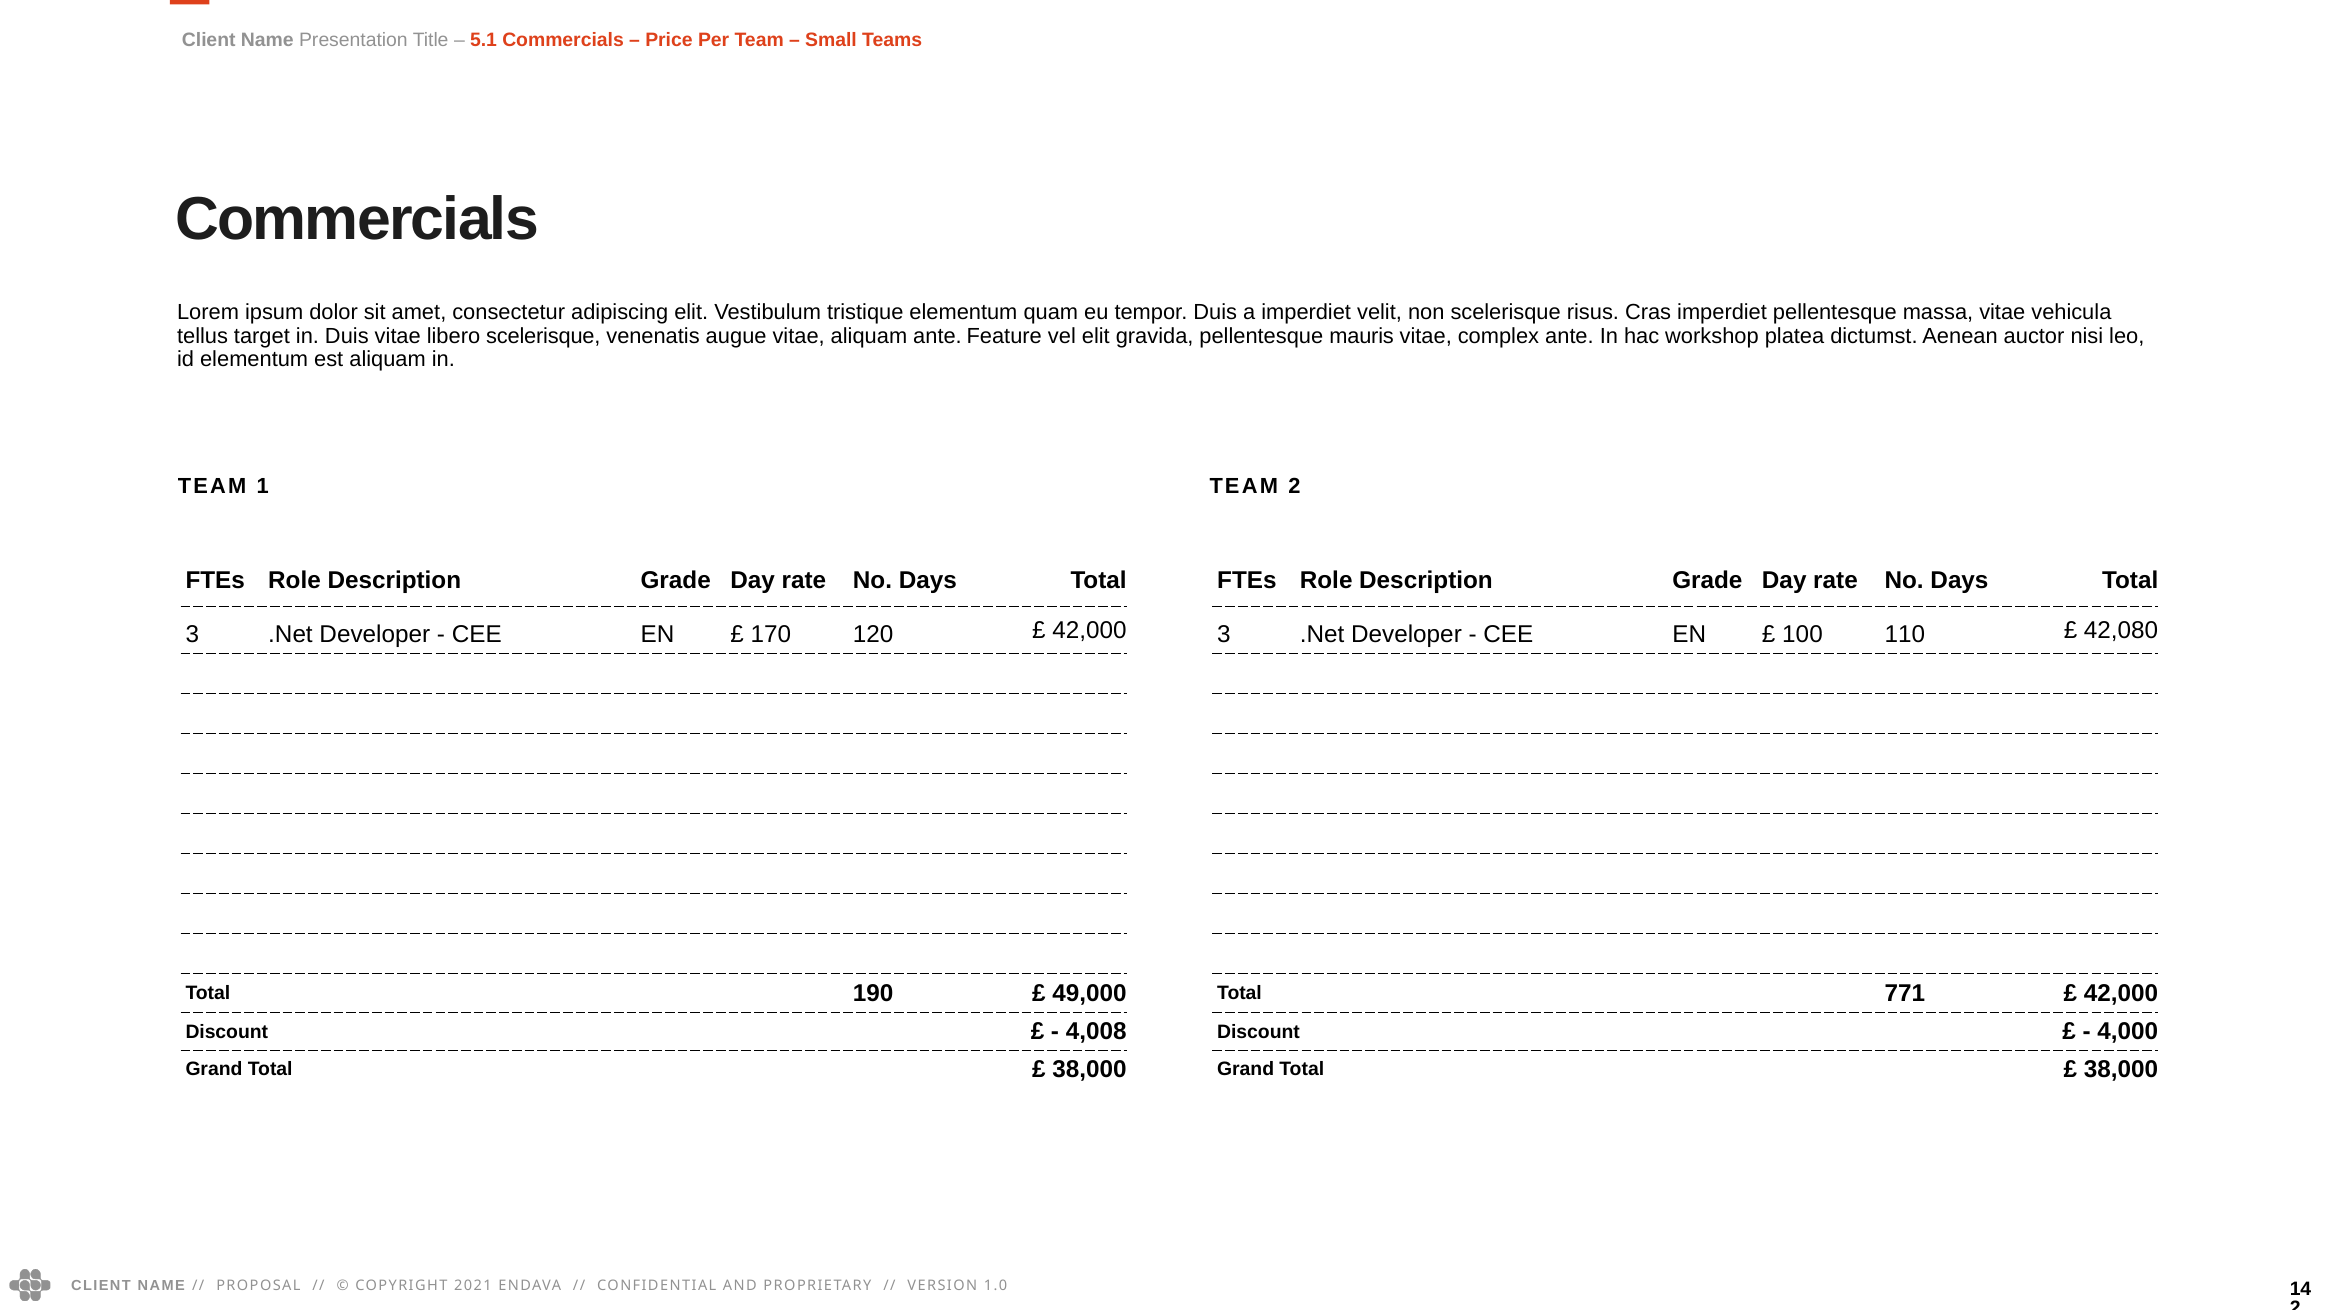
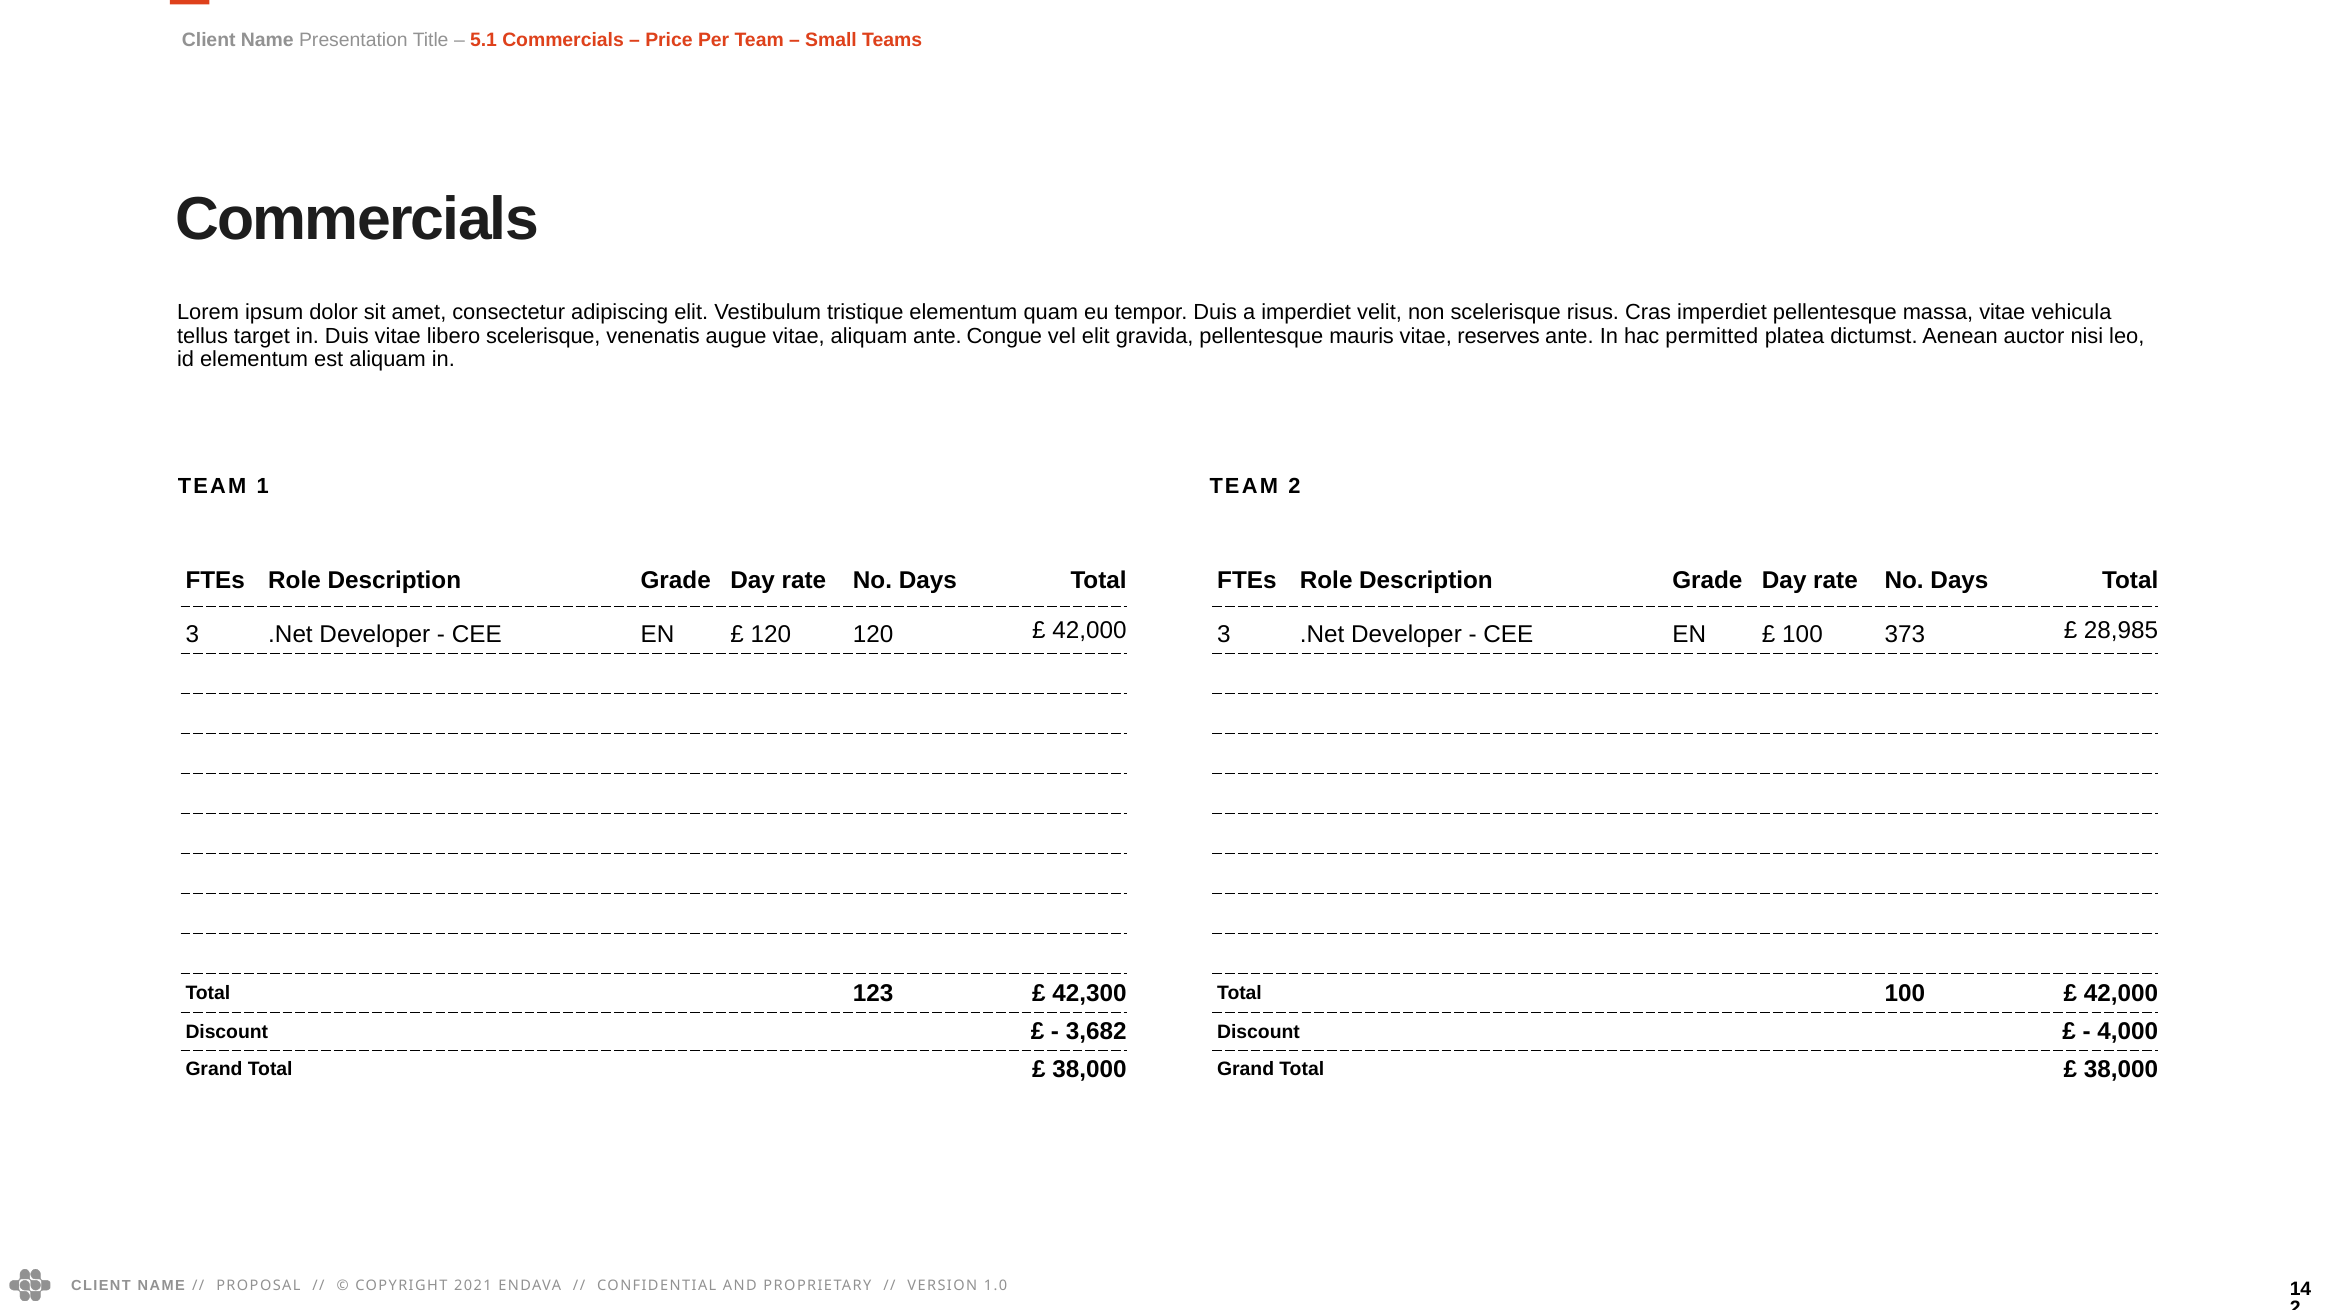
Feature: Feature -> Congue (1004, 336)
complex: complex -> reserves (1499, 336)
workshop: workshop -> permitted (1712, 336)
170: 170 -> 120 (771, 635)
110: 110 -> 373 (1905, 635)
42,080: 42,080 -> 28,985 (2121, 631)
190: 190 -> 123 (873, 994)
49,000: 49,000 -> 42,300 (1089, 994)
Total 771: 771 -> 100 (1905, 994)
4,008: 4,008 -> 3,682 (1096, 1032)
